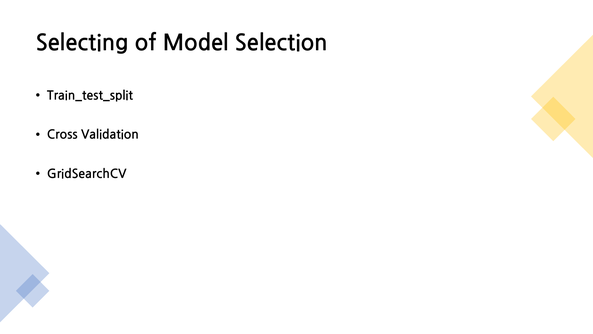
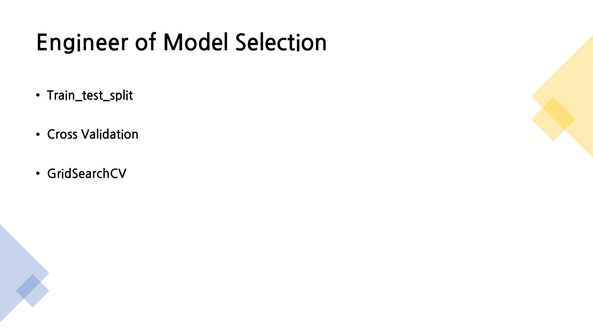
Selecting: Selecting -> Engineer (82, 43)
